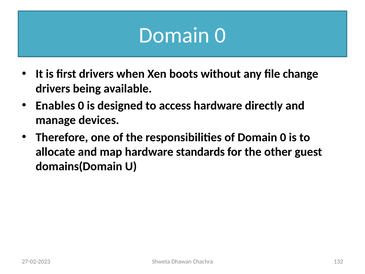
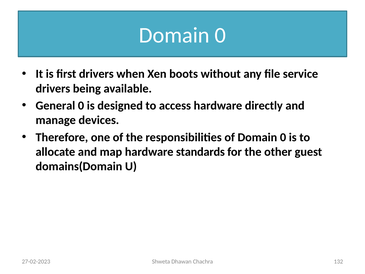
change: change -> service (301, 74)
Enables: Enables -> General (55, 105)
